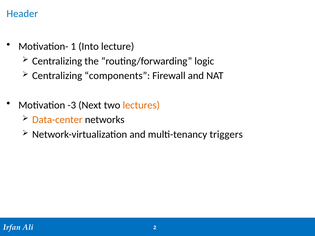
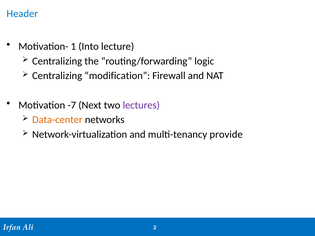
components: components -> modification (117, 76)
-3: -3 -> -7 (72, 105)
lectures colour: orange -> purple (141, 105)
triggers: triggers -> provide (226, 135)
